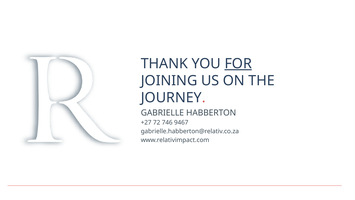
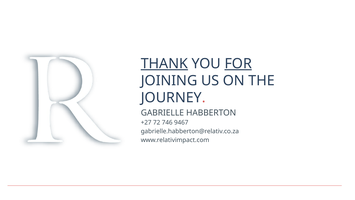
THANK underline: none -> present (164, 64)
